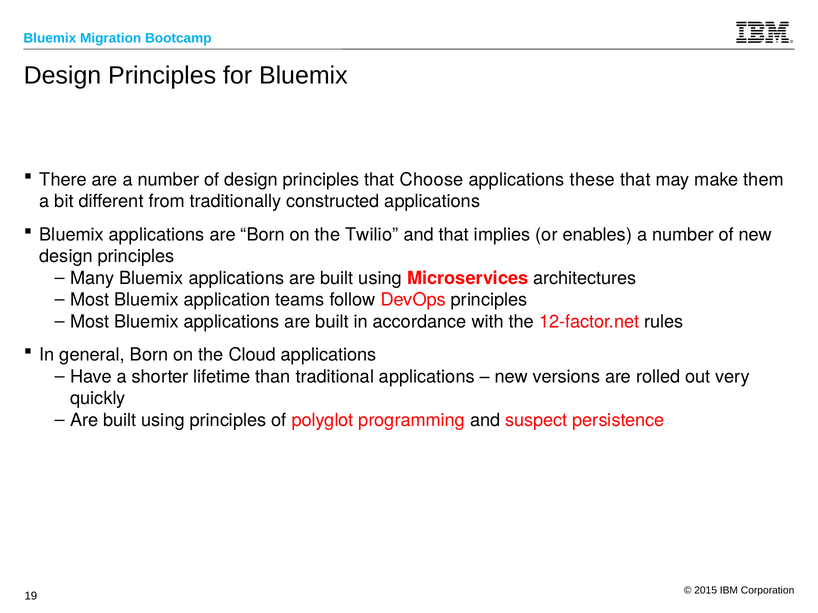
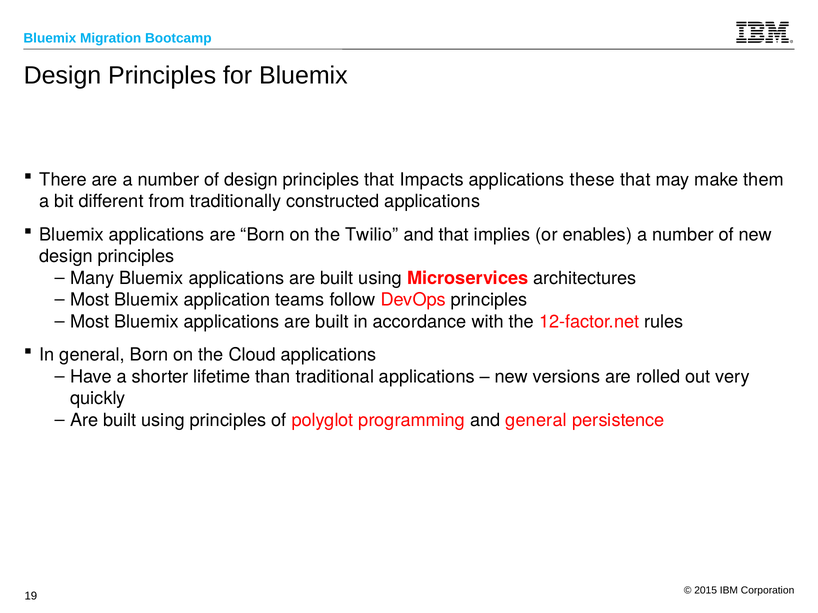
Choose: Choose -> Impacts (432, 180)
and suspect: suspect -> general (536, 421)
